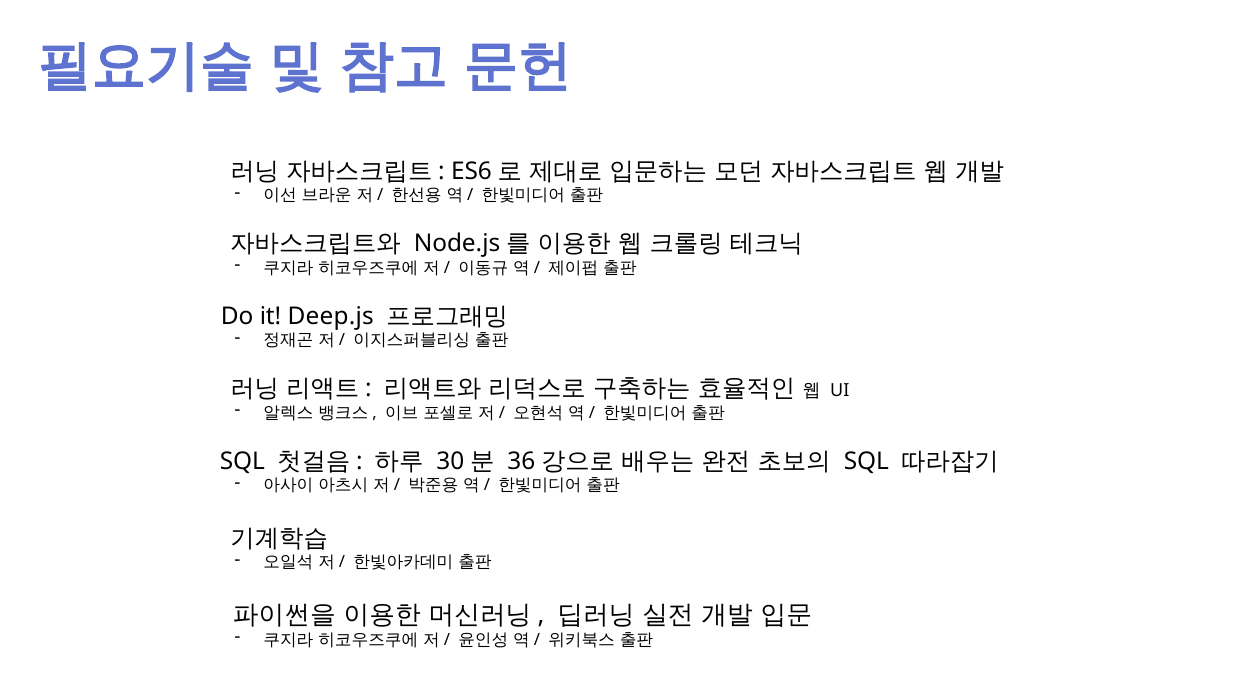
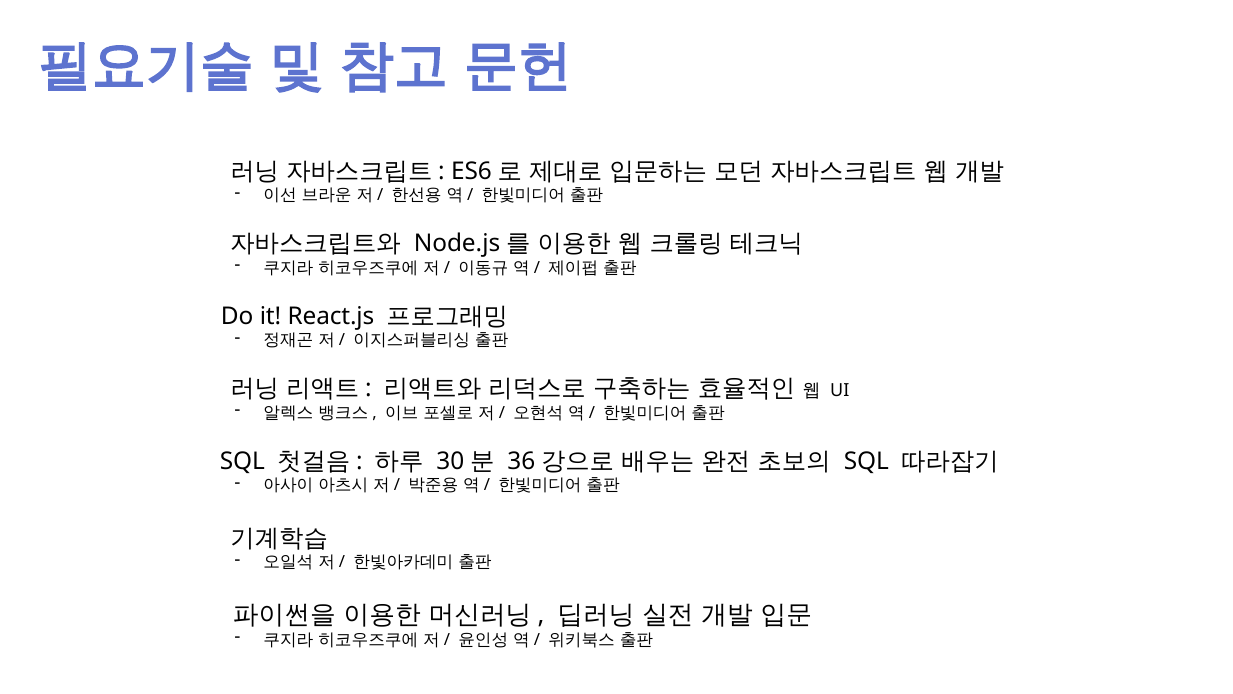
Deep.js: Deep.js -> React.js (331, 316)
